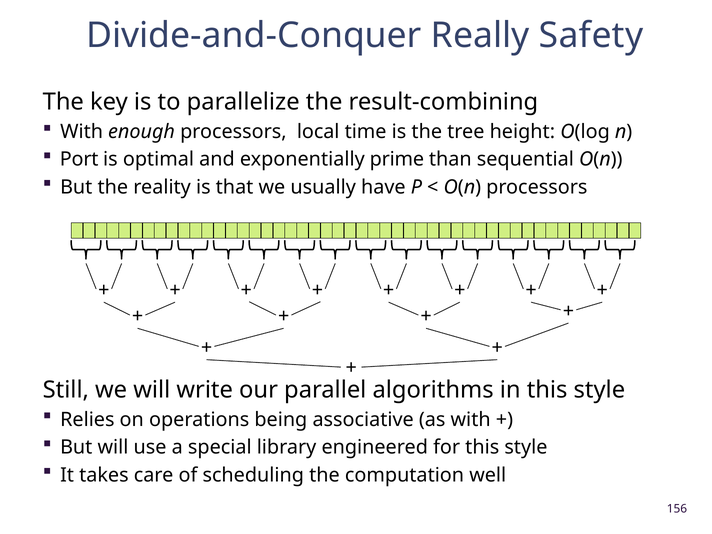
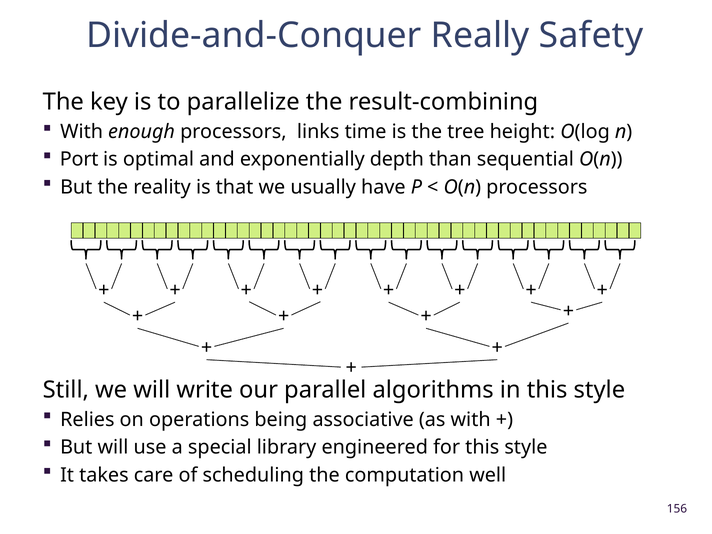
local: local -> links (318, 132)
prime: prime -> depth (397, 159)
